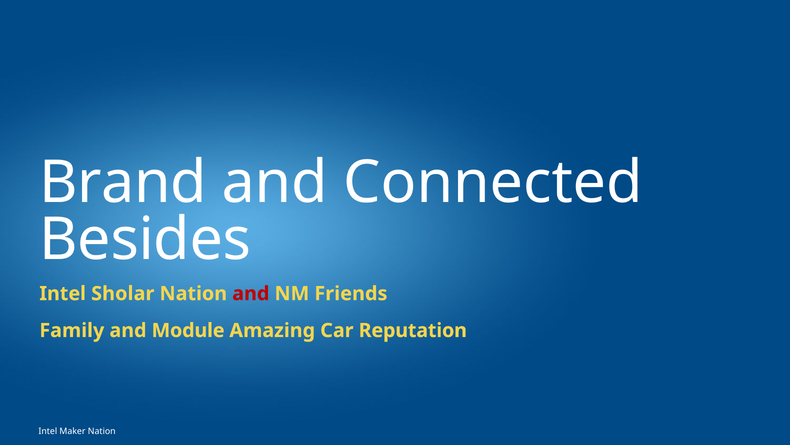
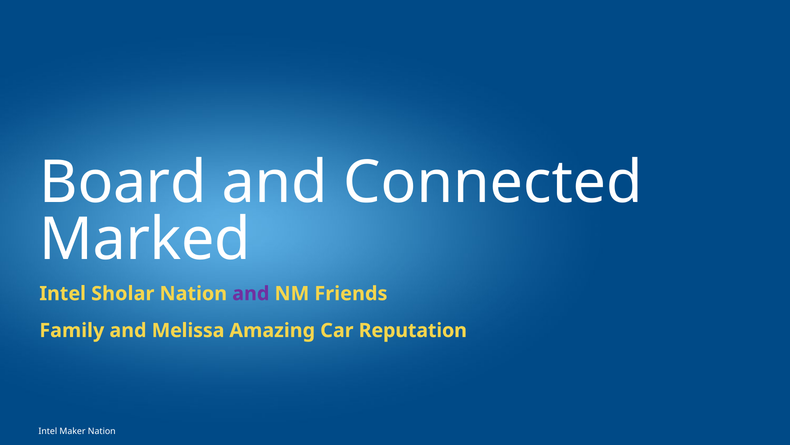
Brand: Brand -> Board (123, 183)
Besides: Besides -> Marked (145, 239)
and colour: red -> purple (251, 293)
Module: Module -> Melissa (188, 330)
